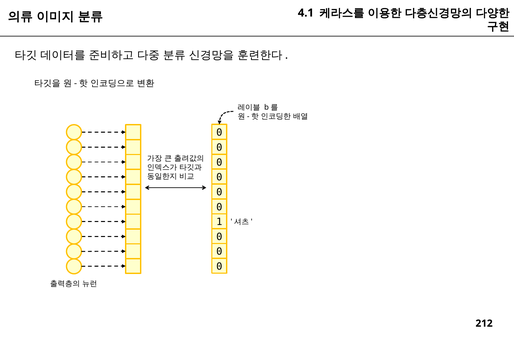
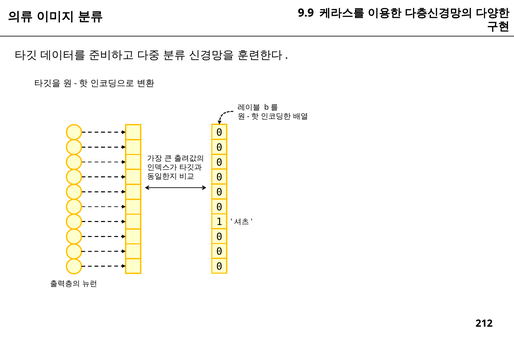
4.1: 4.1 -> 9.9 (306, 13)
